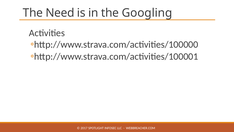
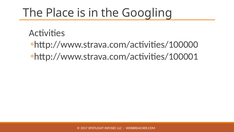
Need: Need -> Place (60, 13)
